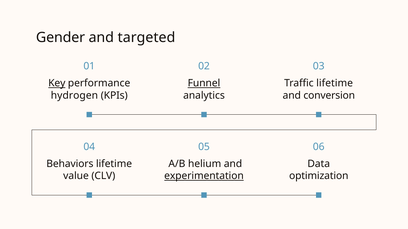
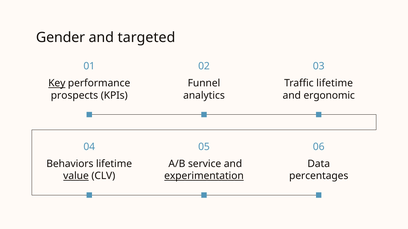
Funnel underline: present -> none (204, 83)
hydrogen: hydrogen -> prospects (74, 96)
conversion: conversion -> ergonomic (329, 96)
helium: helium -> service (205, 164)
value underline: none -> present (76, 176)
optimization: optimization -> percentages (319, 176)
